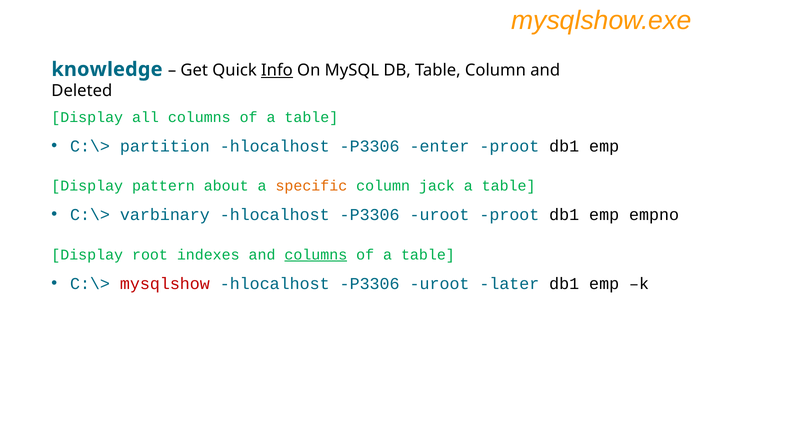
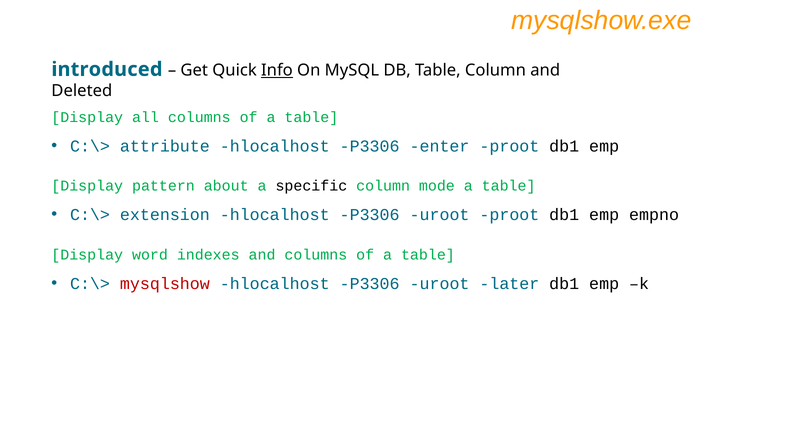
knowledge: knowledge -> introduced (107, 69)
partition: partition -> attribute (165, 146)
specific colour: orange -> black (311, 186)
jack: jack -> mode (437, 186)
varbinary: varbinary -> extension (165, 215)
root: root -> word (150, 255)
columns underline: present -> none (316, 255)
